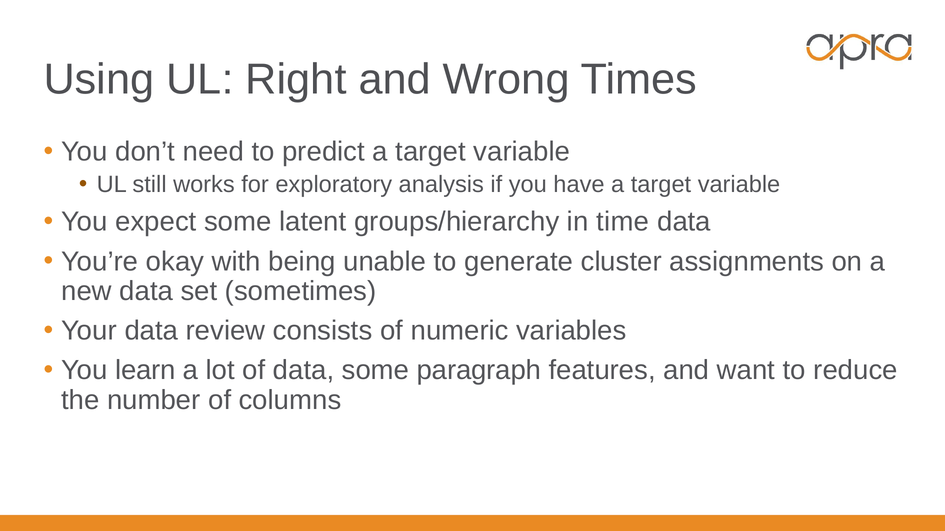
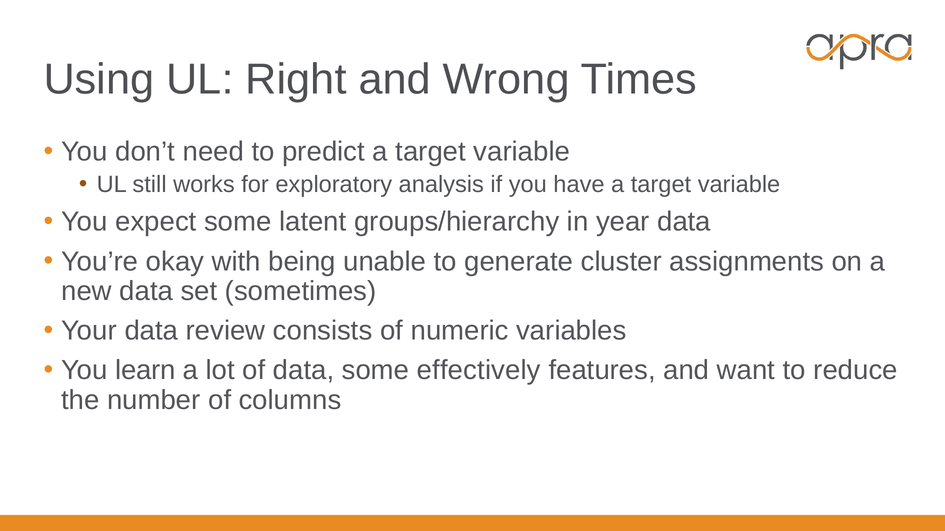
time: time -> year (623, 222)
paragraph: paragraph -> effectively (479, 371)
